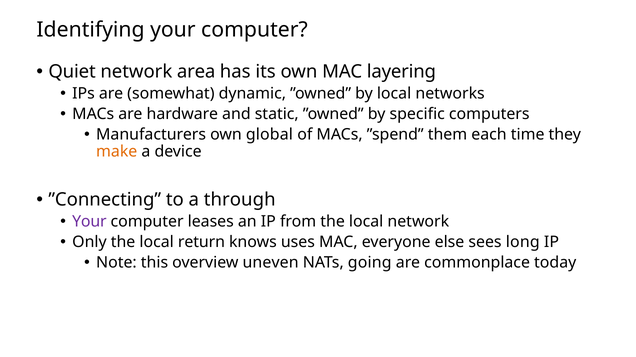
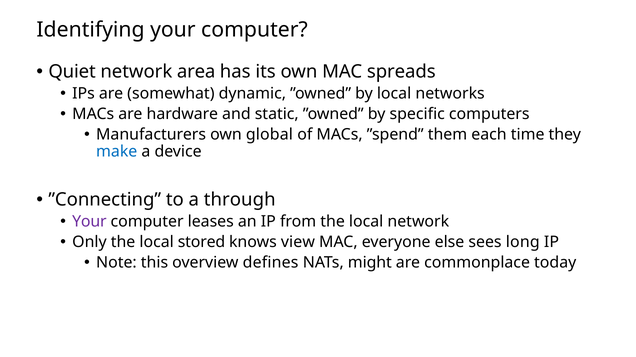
layering: layering -> spreads (401, 72)
make colour: orange -> blue (117, 152)
return: return -> stored (202, 243)
uses: uses -> view (298, 243)
uneven: uneven -> defines (271, 263)
going: going -> might (370, 263)
